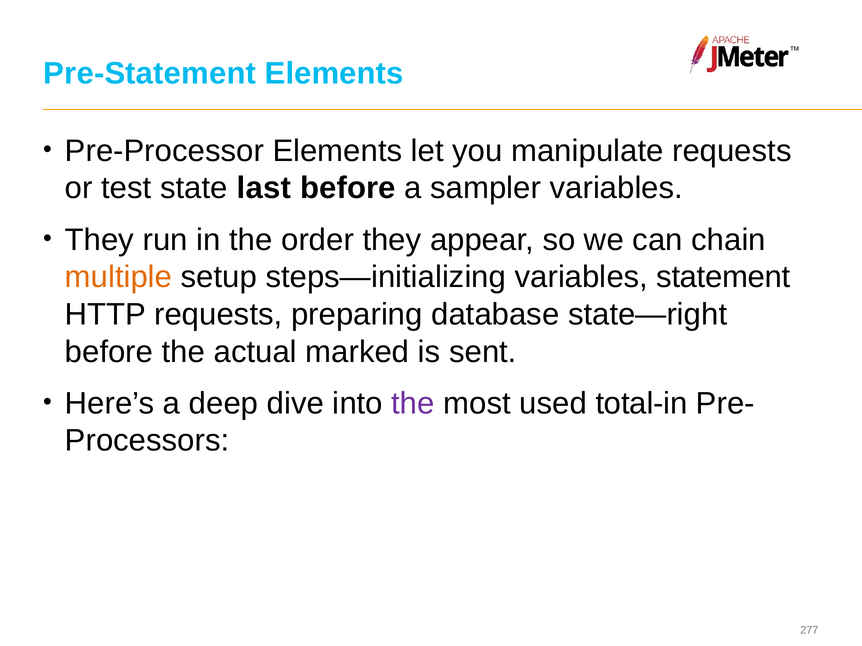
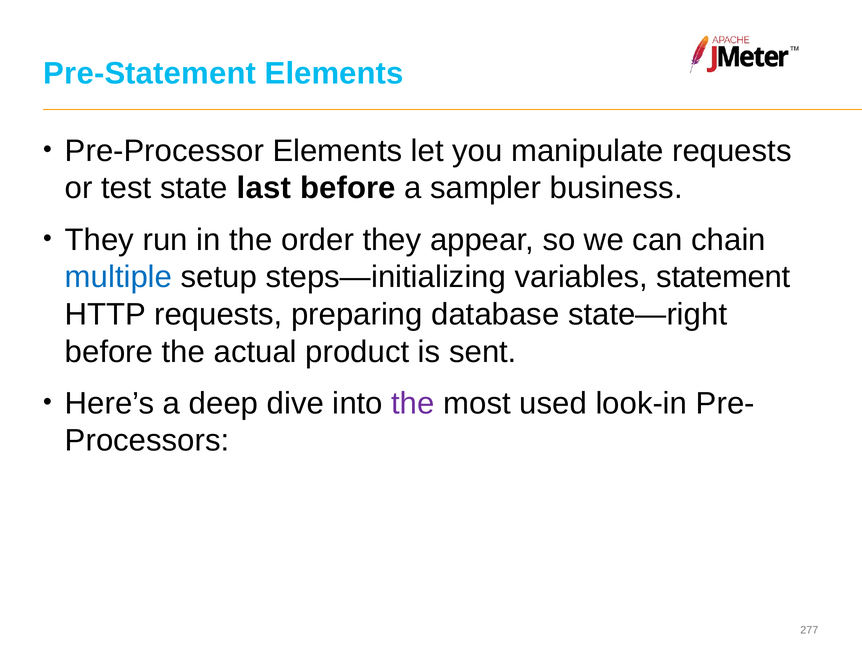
sampler variables: variables -> business (616, 188)
multiple colour: orange -> blue (119, 277)
marked: marked -> product (357, 352)
total-in: total-in -> look-in (641, 404)
